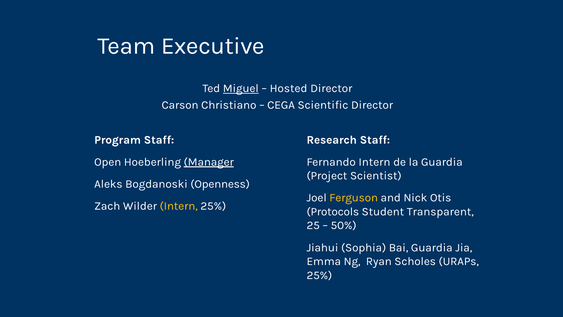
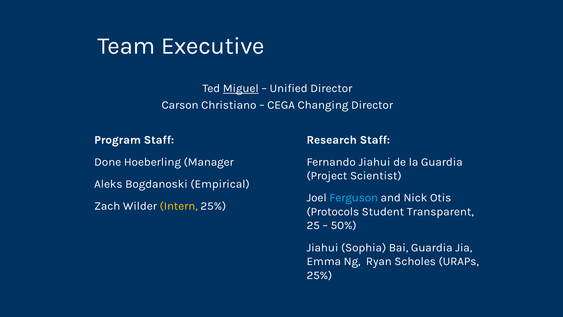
Hosted: Hosted -> Unified (289, 88)
Scientific: Scientific -> Changing (323, 105)
Open: Open -> Done (108, 162)
Manager underline: present -> none (209, 162)
Fernando Intern: Intern -> Jiahui (375, 162)
Openness: Openness -> Empirical (220, 184)
Ferguson colour: yellow -> light blue (354, 198)
